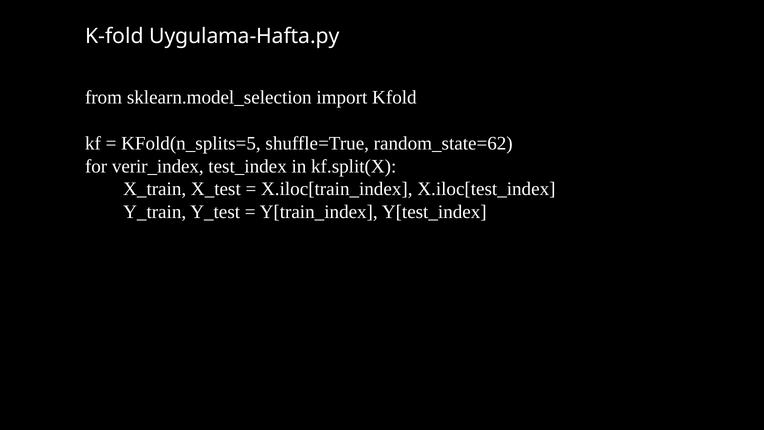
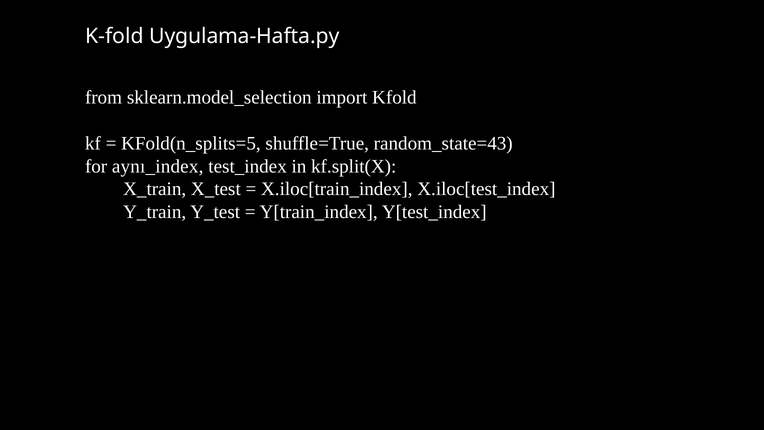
random_state=62: random_state=62 -> random_state=43 (443, 143)
verir_index: verir_index -> aynı_index (158, 166)
